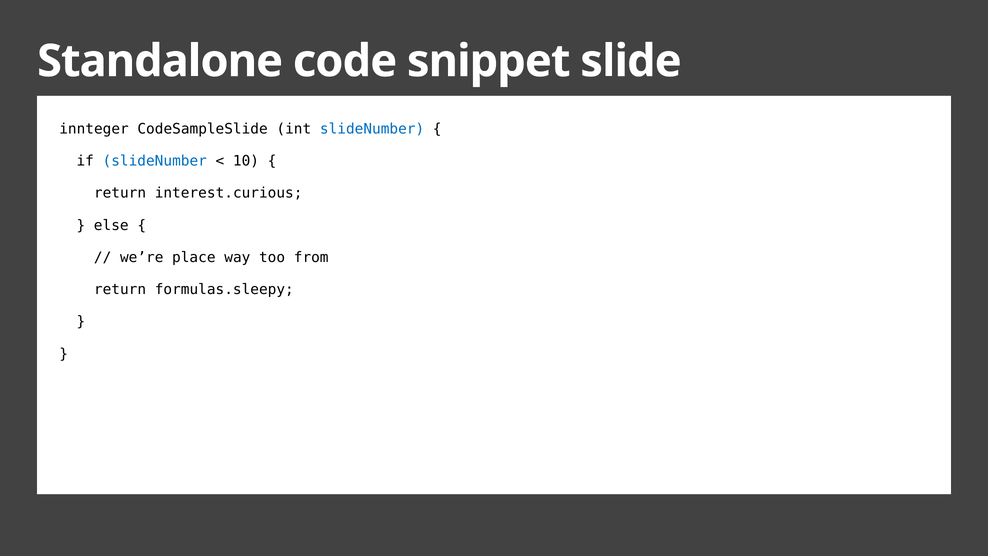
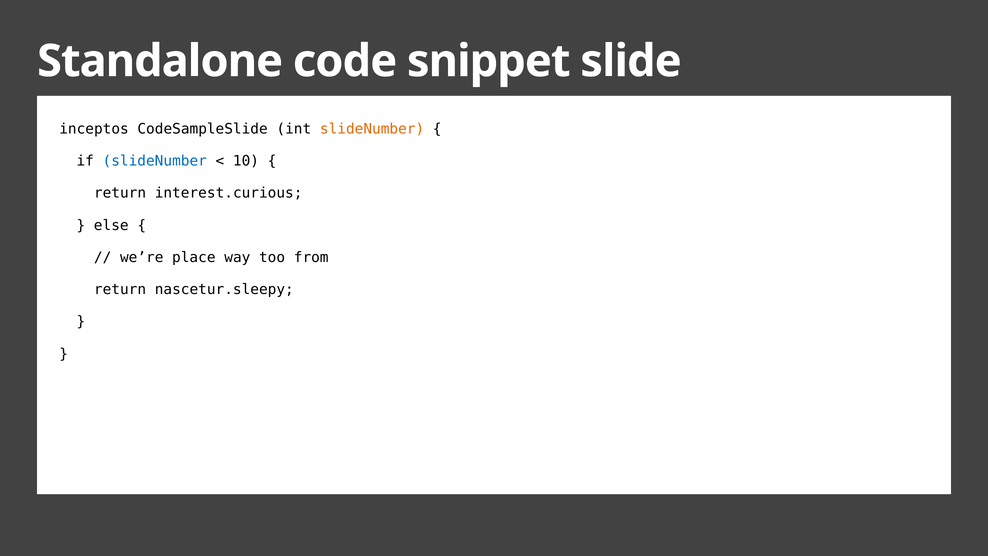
innteger: innteger -> inceptos (94, 129)
slideNumber colour: blue -> orange (372, 129)
formulas.sleepy: formulas.sleepy -> nascetur.sleepy (224, 289)
